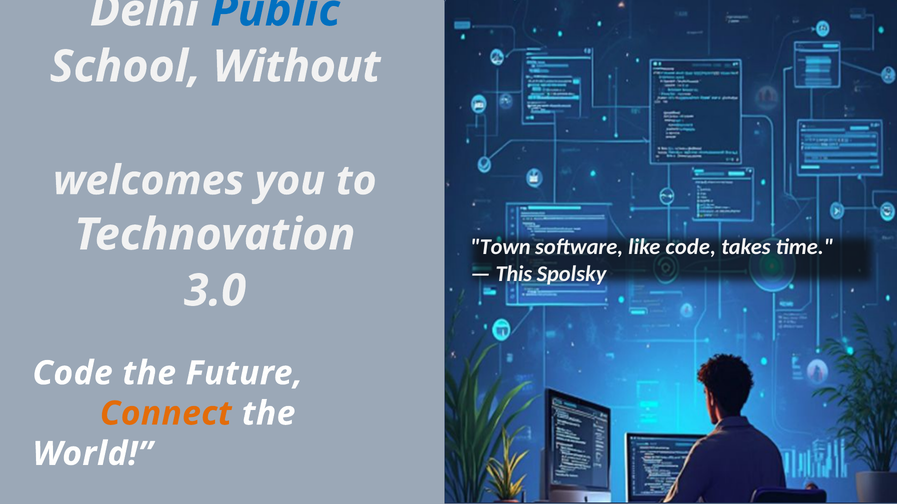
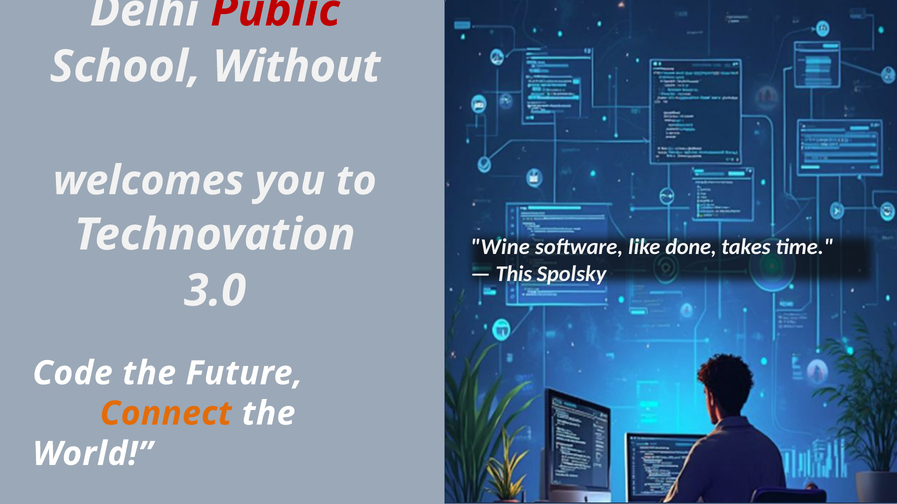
Public colour: blue -> red (275, 11)
Town: Town -> Wine (500, 247)
like code: code -> done (691, 247)
